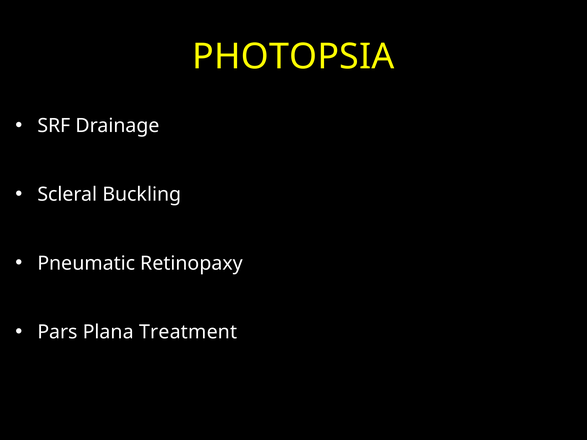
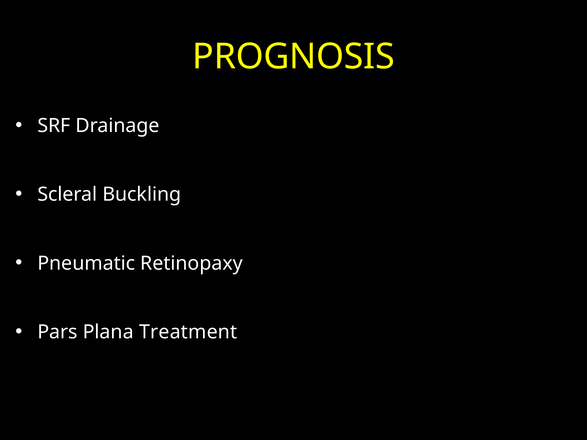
PHOTOPSIA: PHOTOPSIA -> PROGNOSIS (294, 57)
